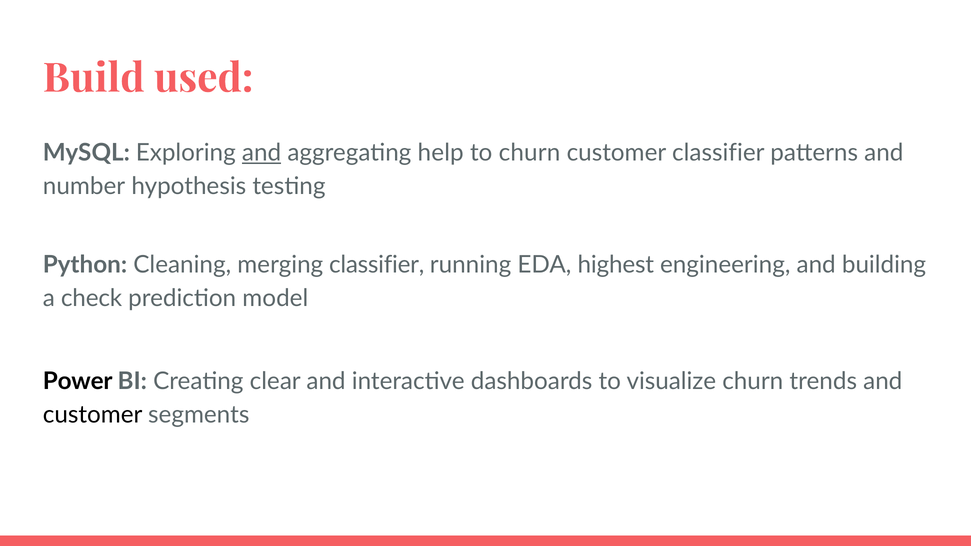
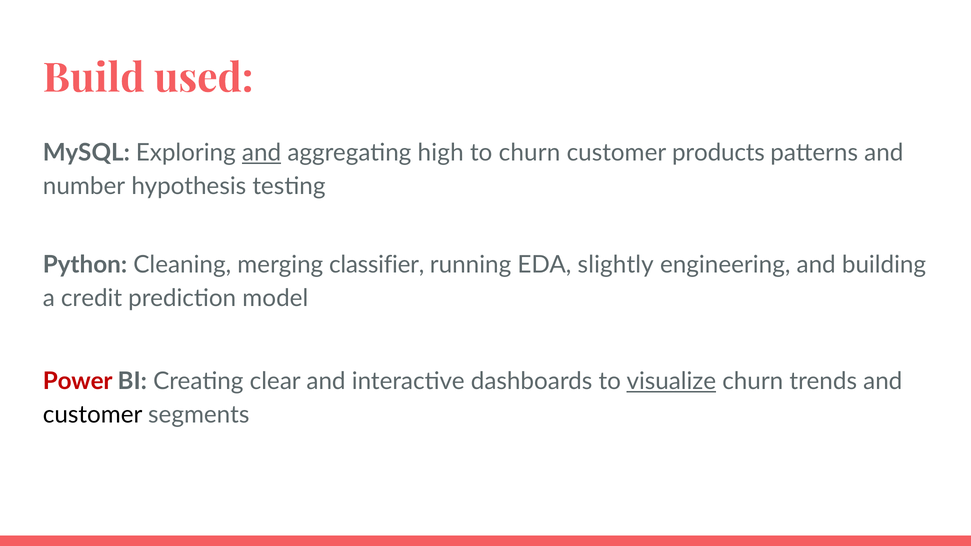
help: help -> high (441, 153)
customer classifier: classifier -> products (718, 153)
highest: highest -> slightly (616, 265)
check: check -> credit (92, 298)
Power colour: black -> red (78, 382)
visualize underline: none -> present (671, 382)
